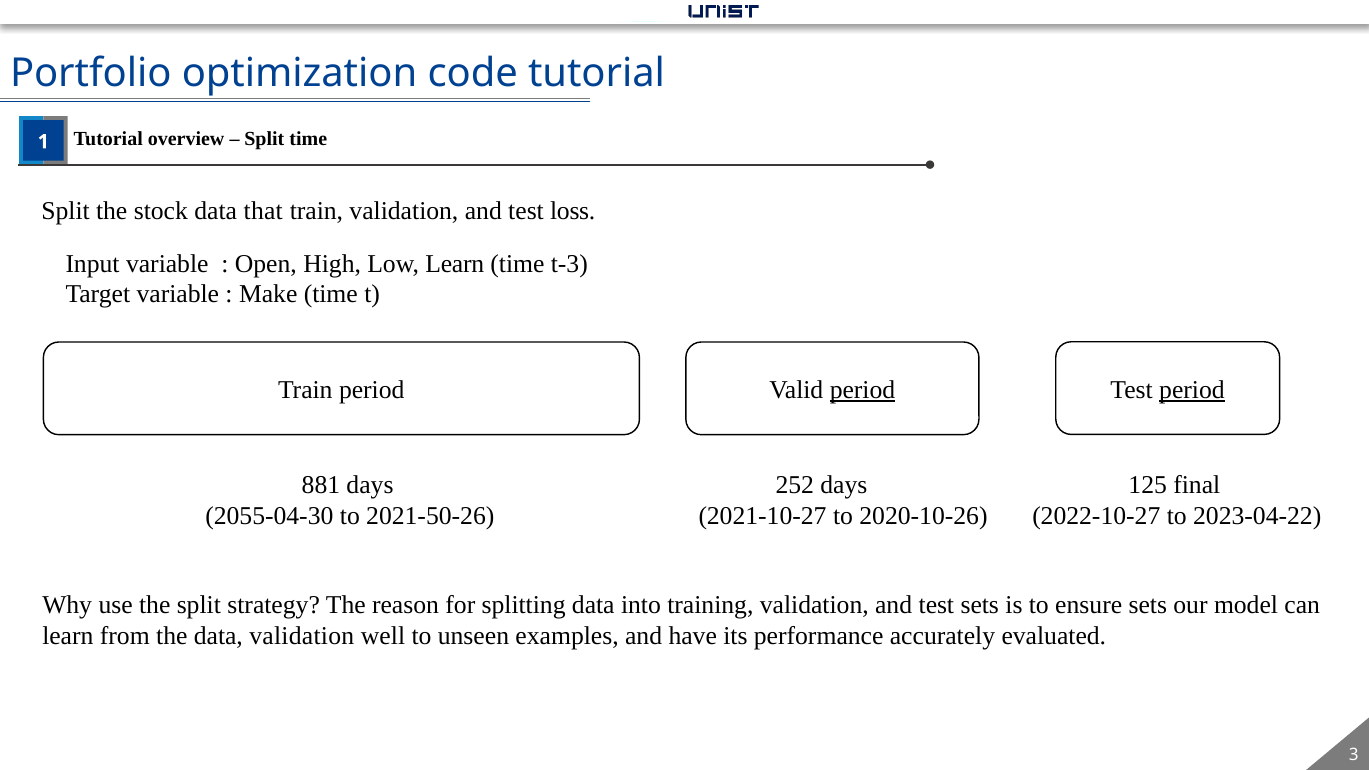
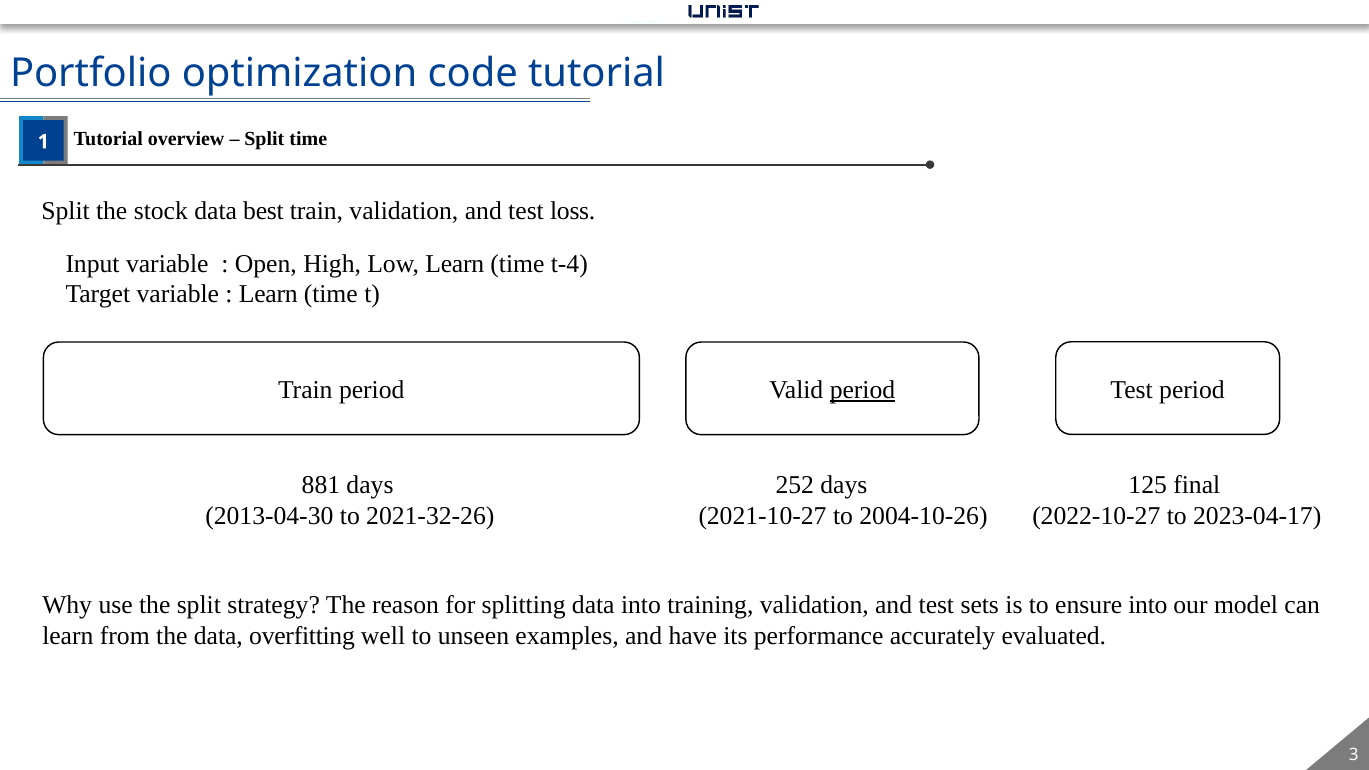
that: that -> best (264, 211)
t-3: t-3 -> t-4 (569, 264)
Make: Make -> Learn (268, 294)
period underline: present -> none (1192, 390)
2055-04-30: 2055-04-30 -> 2013-04-30 (269, 516)
2021-50-26: 2021-50-26 -> 2021-32-26 (430, 516)
2020-10-26: 2020-10-26 -> 2004-10-26 (923, 516)
2023-04-22: 2023-04-22 -> 2023-04-17 (1257, 516)
ensure sets: sets -> into (1148, 605)
data validation: validation -> overfitting (302, 636)
